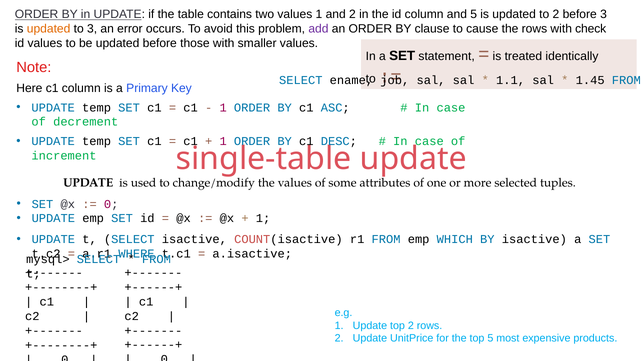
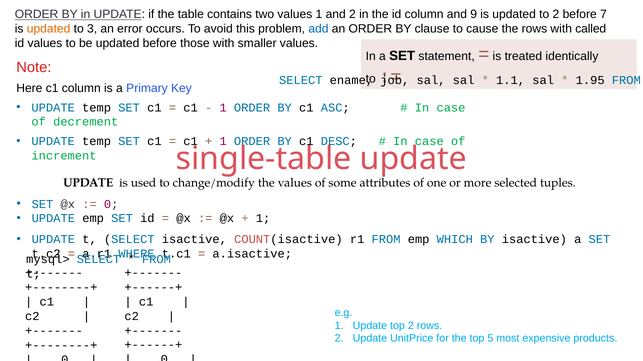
and 5: 5 -> 9 (474, 14)
before 3: 3 -> 7 (604, 14)
add colour: purple -> blue (318, 29)
check: check -> called (591, 29)
1.45: 1.45 -> 1.95 (590, 81)
